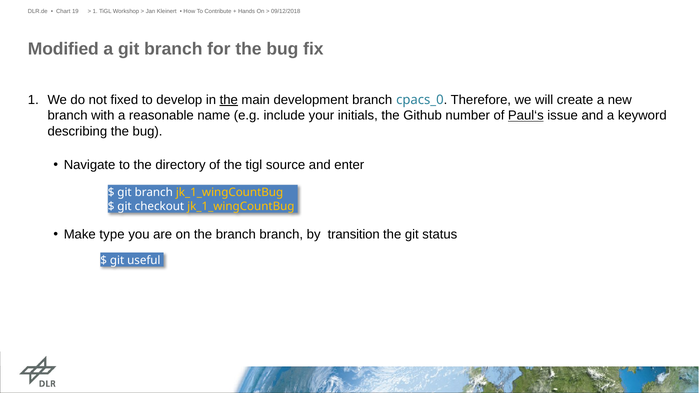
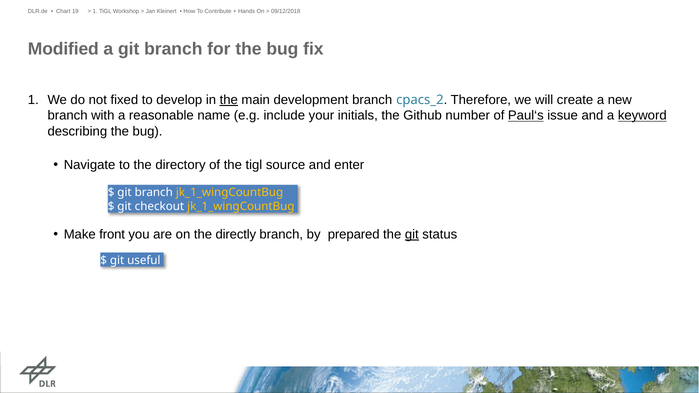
cpacs_0: cpacs_0 -> cpacs_2 (420, 100)
keyword underline: none -> present (642, 116)
type: type -> front (112, 235)
the branch: branch -> directly (236, 235)
transition: transition -> prepared (354, 235)
git underline: none -> present (412, 235)
